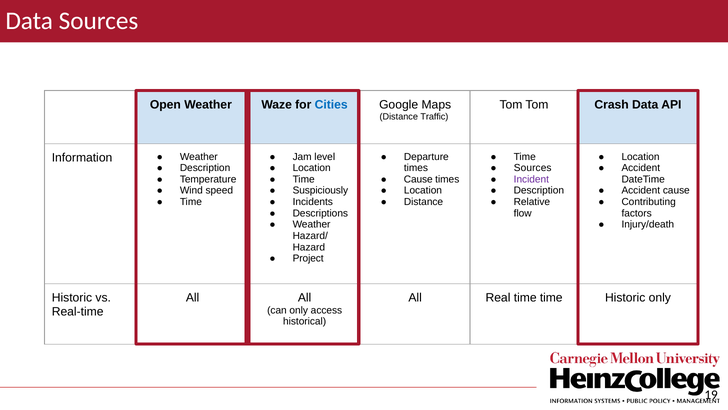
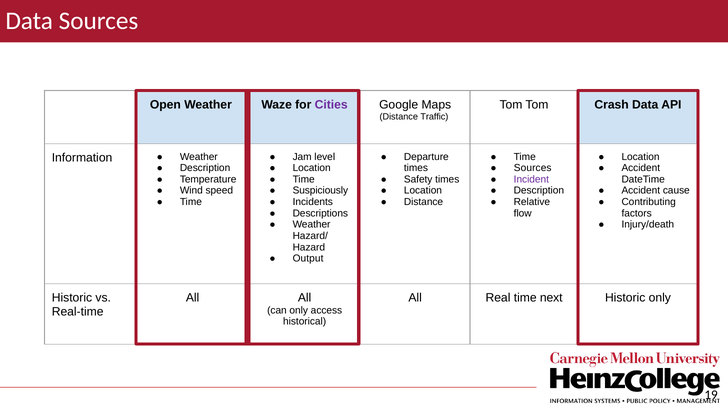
Cities colour: blue -> purple (331, 105)
Cause: Cause -> Safety (418, 179)
Project: Project -> Output (308, 258)
time time: time -> next (551, 298)
